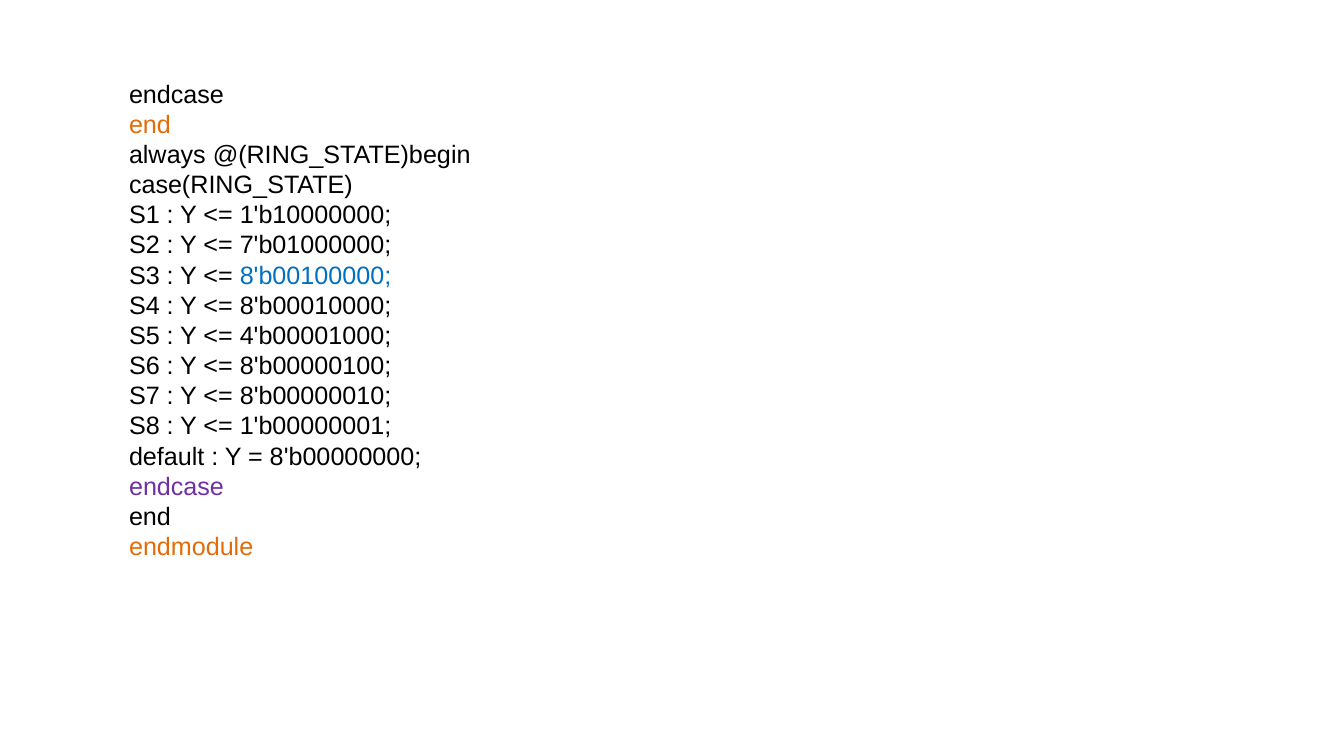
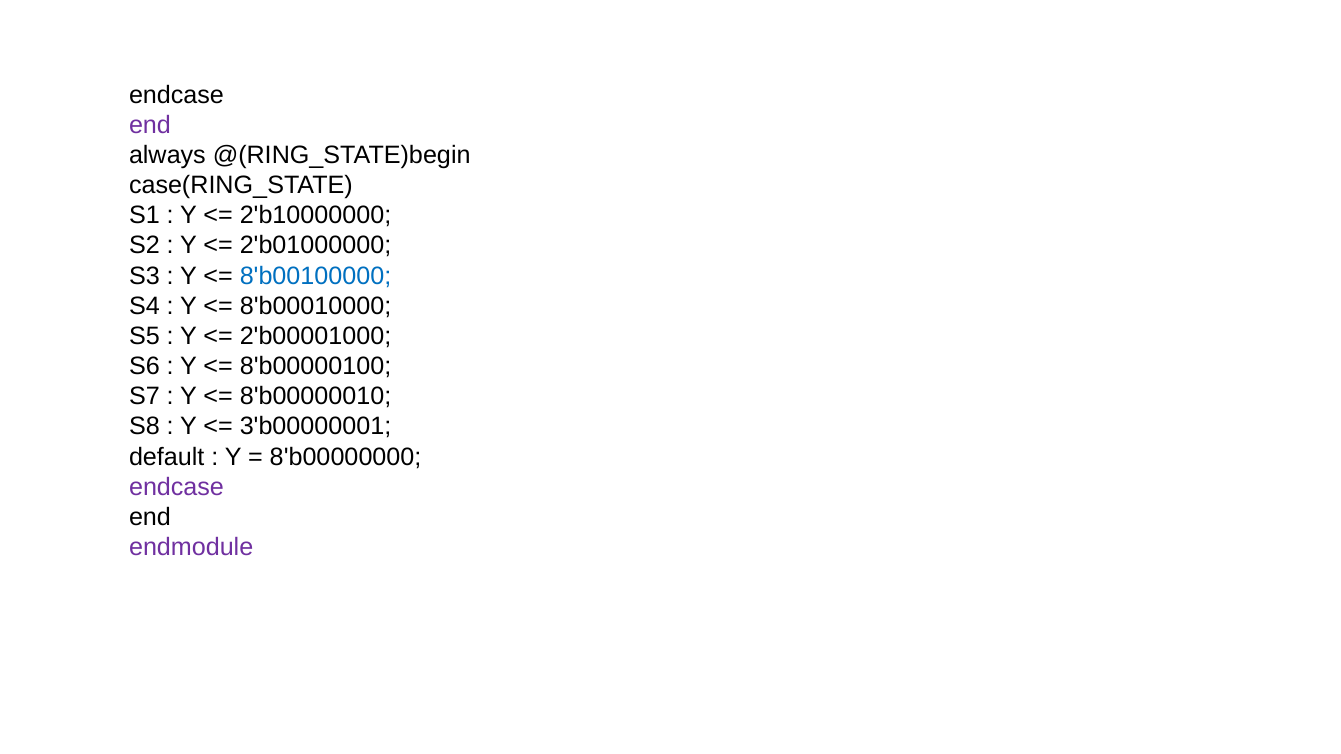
end colour: orange -> purple (150, 125)
1'b10000000: 1'b10000000 -> 2'b10000000 (316, 216)
7'b01000000: 7'b01000000 -> 2'b01000000 (316, 246)
4'b00001000: 4'b00001000 -> 2'b00001000 (316, 336)
1'b00000001: 1'b00000001 -> 3'b00000001 (316, 427)
endmodule colour: orange -> purple (191, 547)
